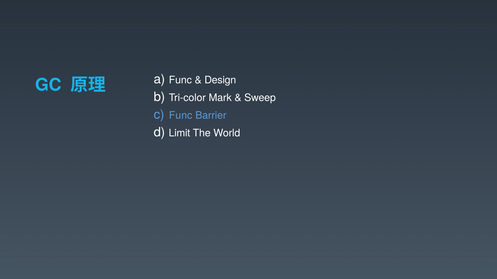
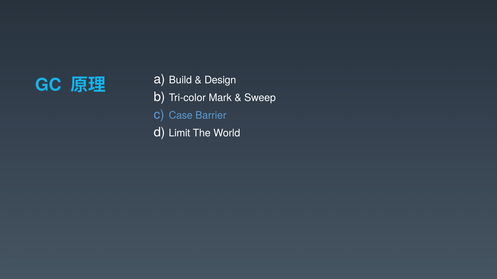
Func: Func -> Build (180, 80)
Func: Func -> Case (181, 116)
